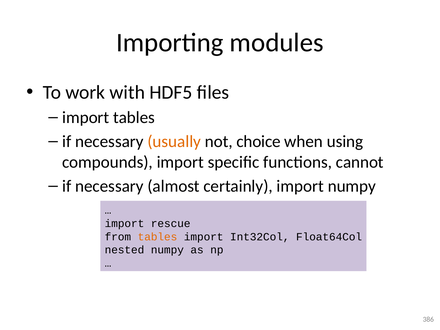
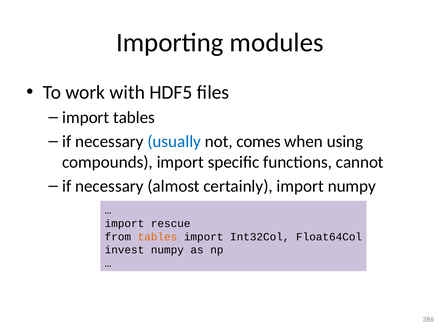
usually colour: orange -> blue (174, 142)
choice: choice -> comes (259, 142)
nested: nested -> invest (124, 250)
